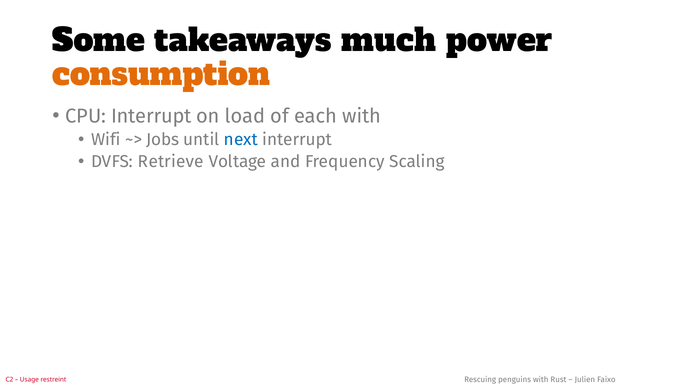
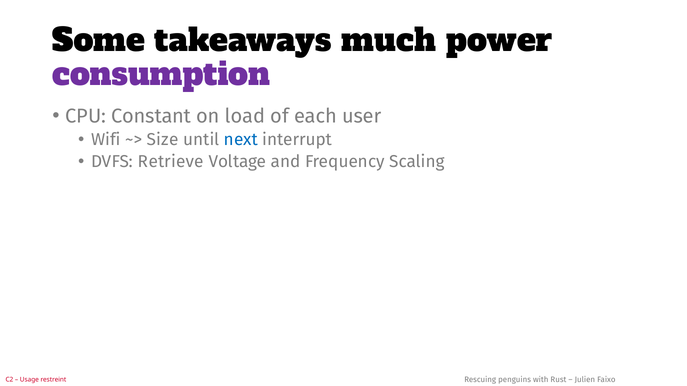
consumption colour: orange -> purple (161, 75)
CPU Interrupt: Interrupt -> Constant (151, 116)
each with: with -> user (362, 116)
Jobs: Jobs -> Size (163, 140)
